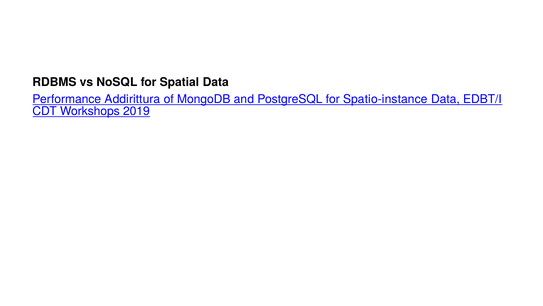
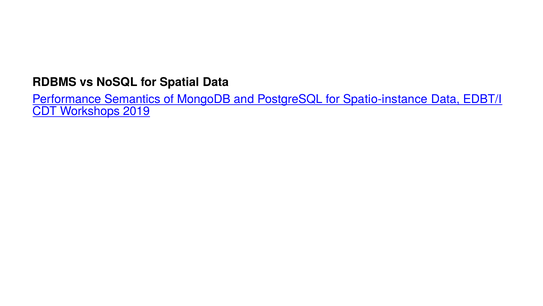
Addirittura: Addirittura -> Semantics (133, 99)
